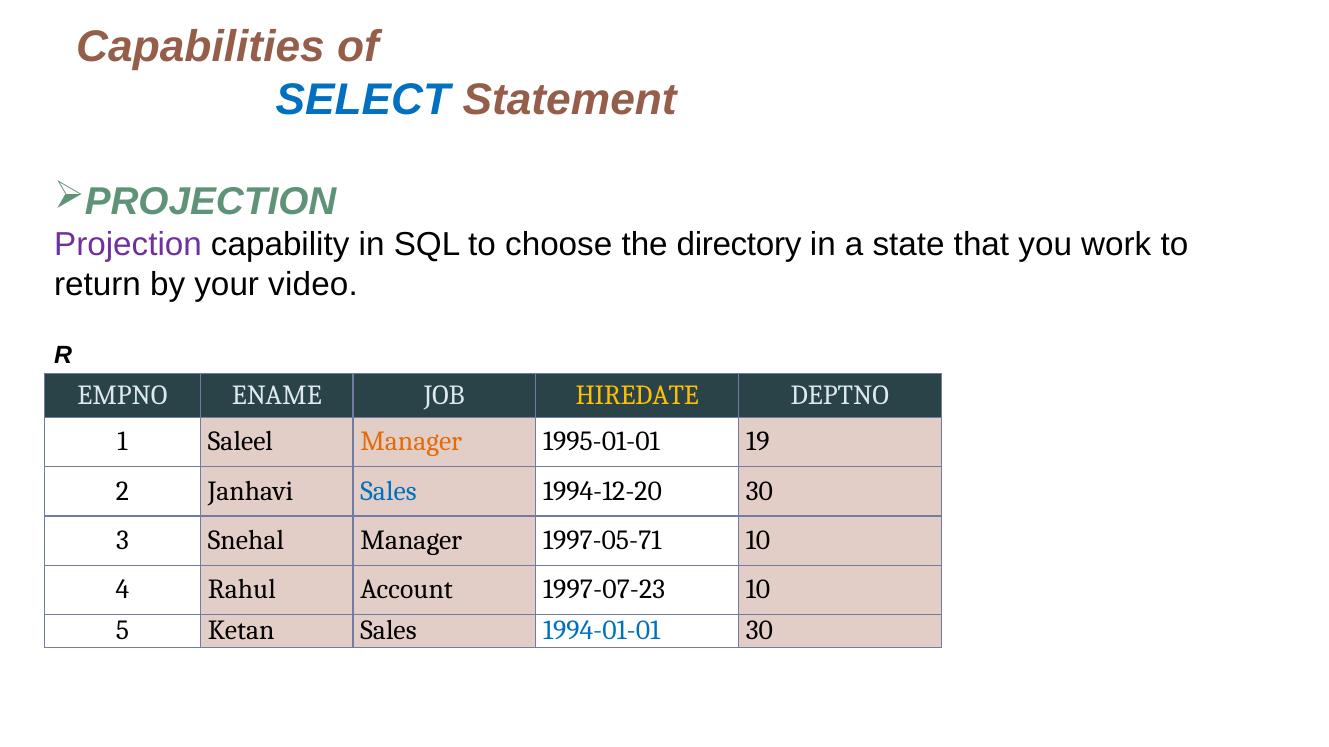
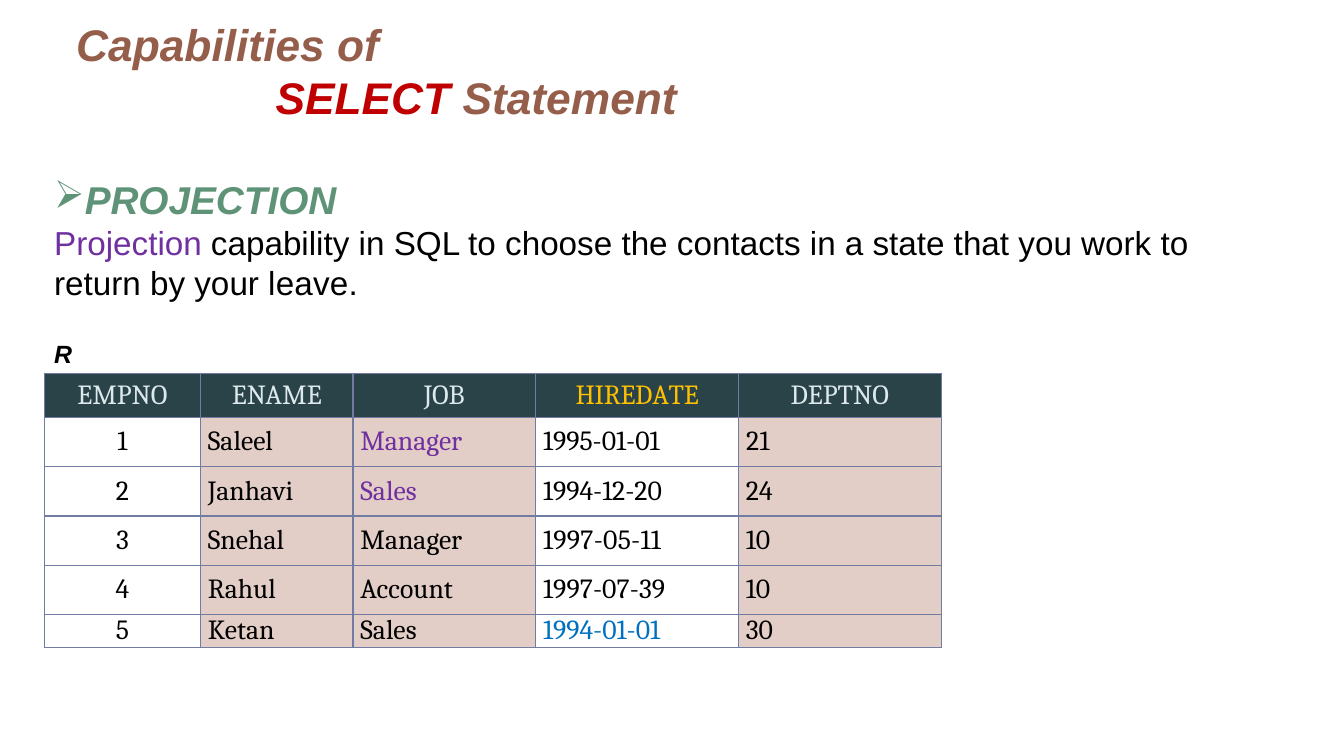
SELECT colour: blue -> red (363, 100)
directory: directory -> contacts (739, 245)
video: video -> leave (313, 285)
Manager colour: orange -> purple (411, 442)
19: 19 -> 21 (758, 442)
Sales colour: blue -> purple (389, 492)
1994-12-20 30: 30 -> 24 (759, 492)
1997-05-71: 1997-05-71 -> 1997-05-11 (602, 541)
1997-07-23: 1997-07-23 -> 1997-07-39 (604, 590)
